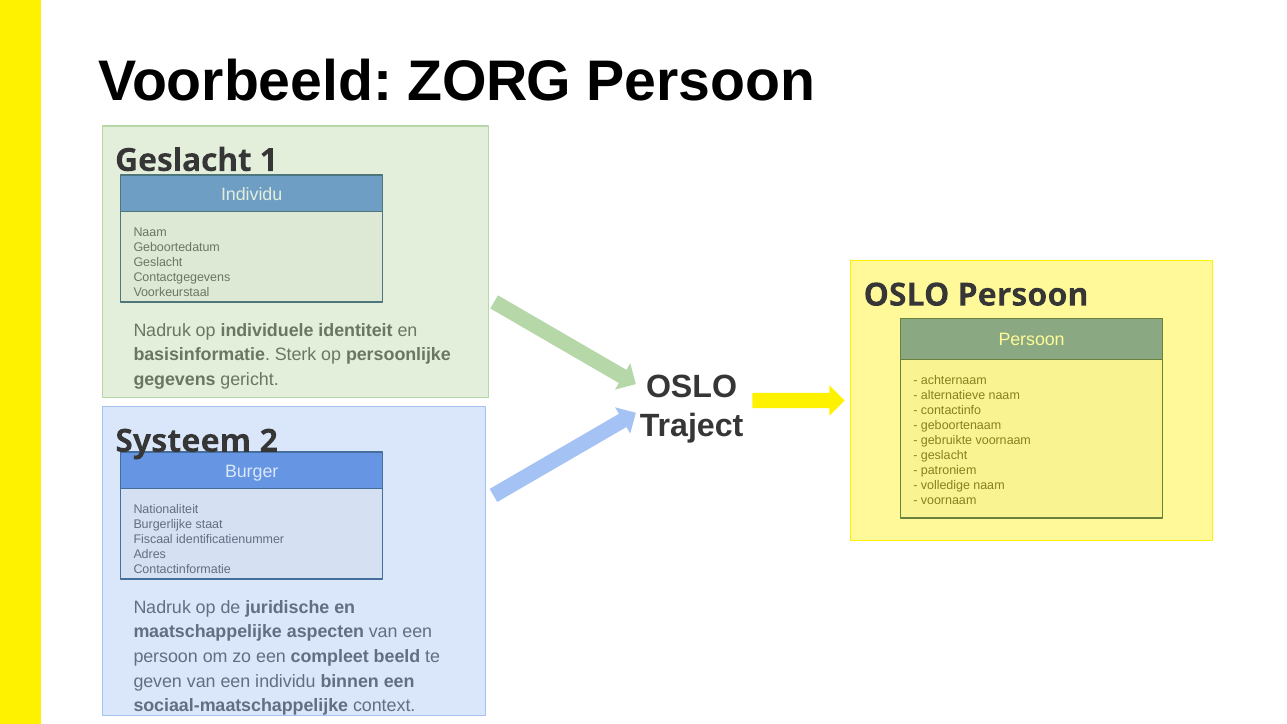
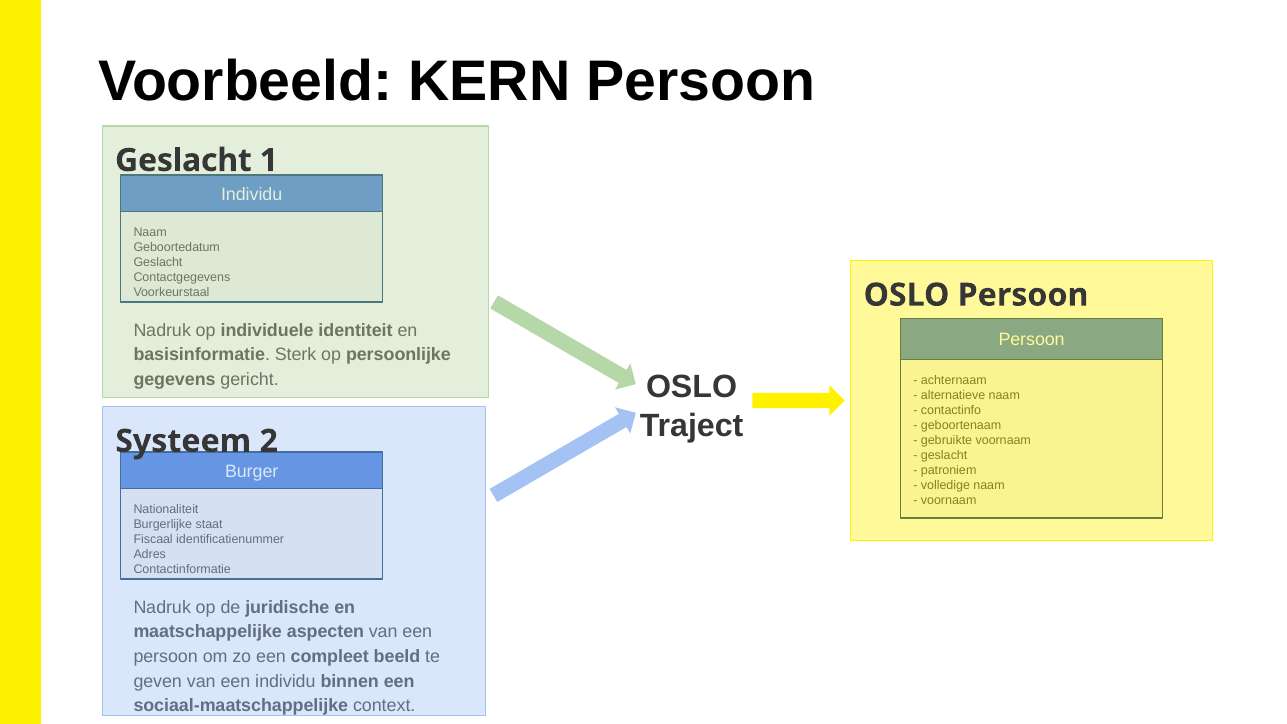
ZORG: ZORG -> KERN (489, 82)
